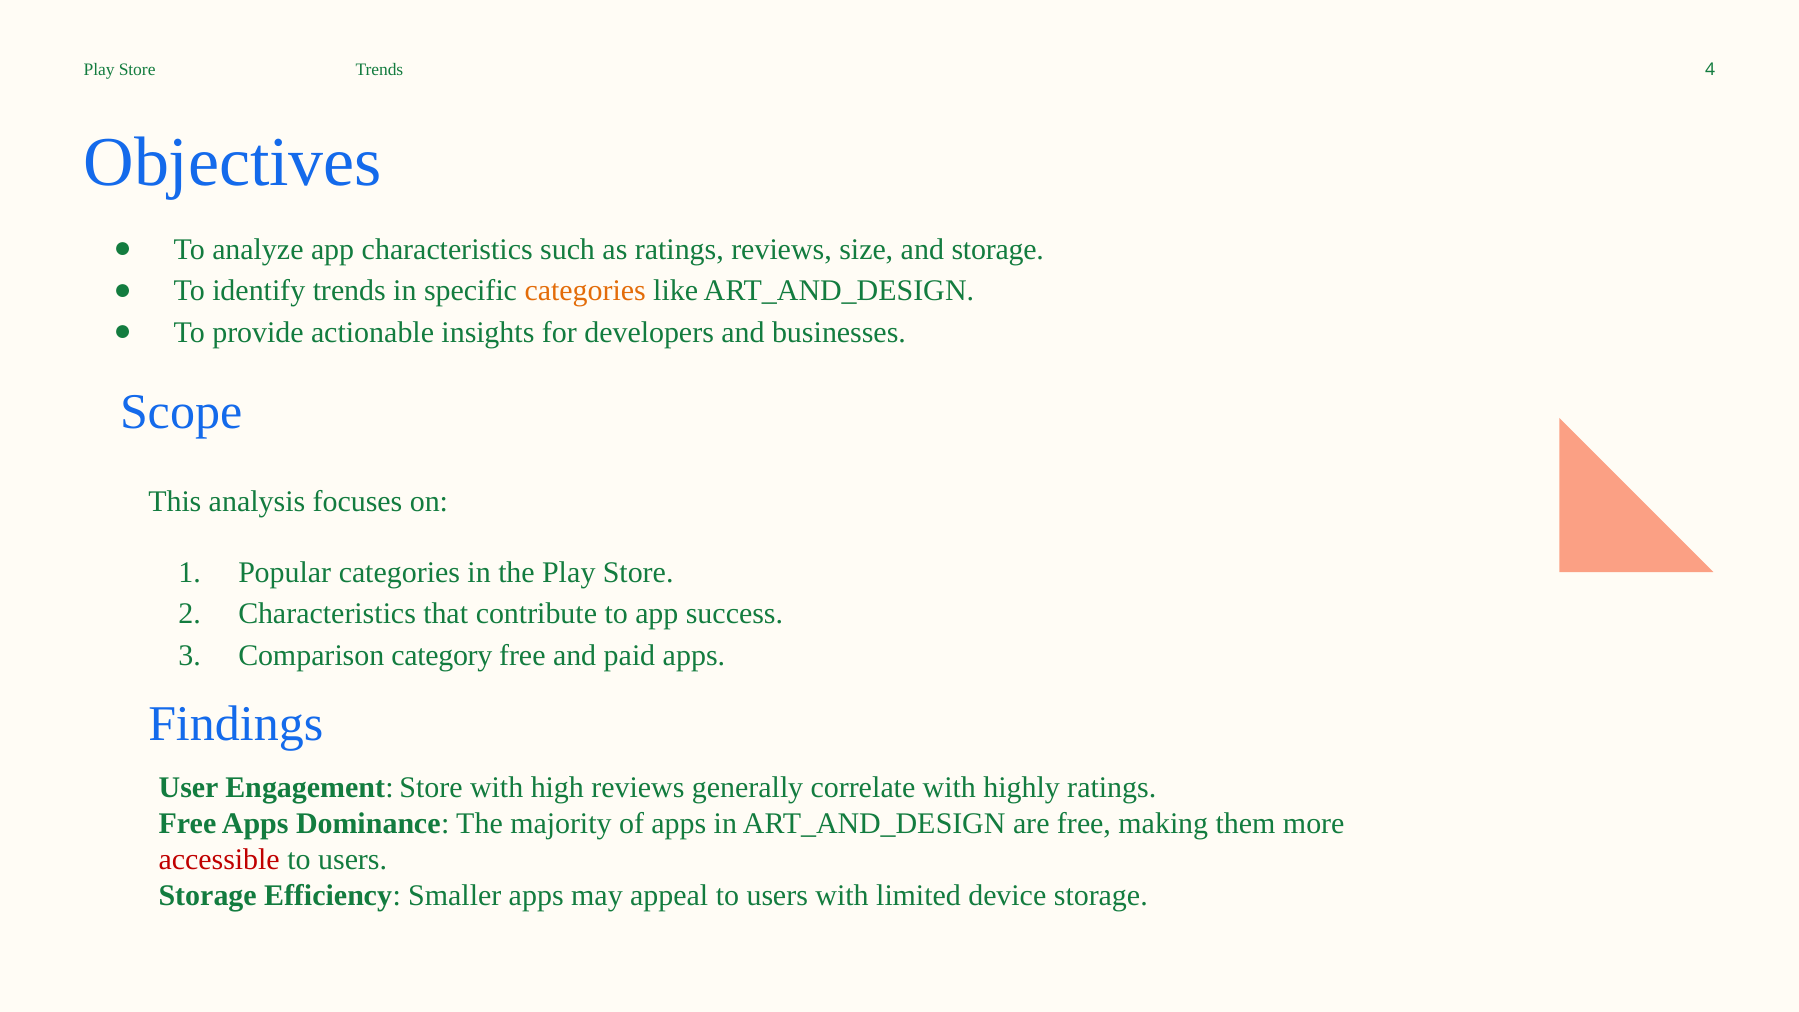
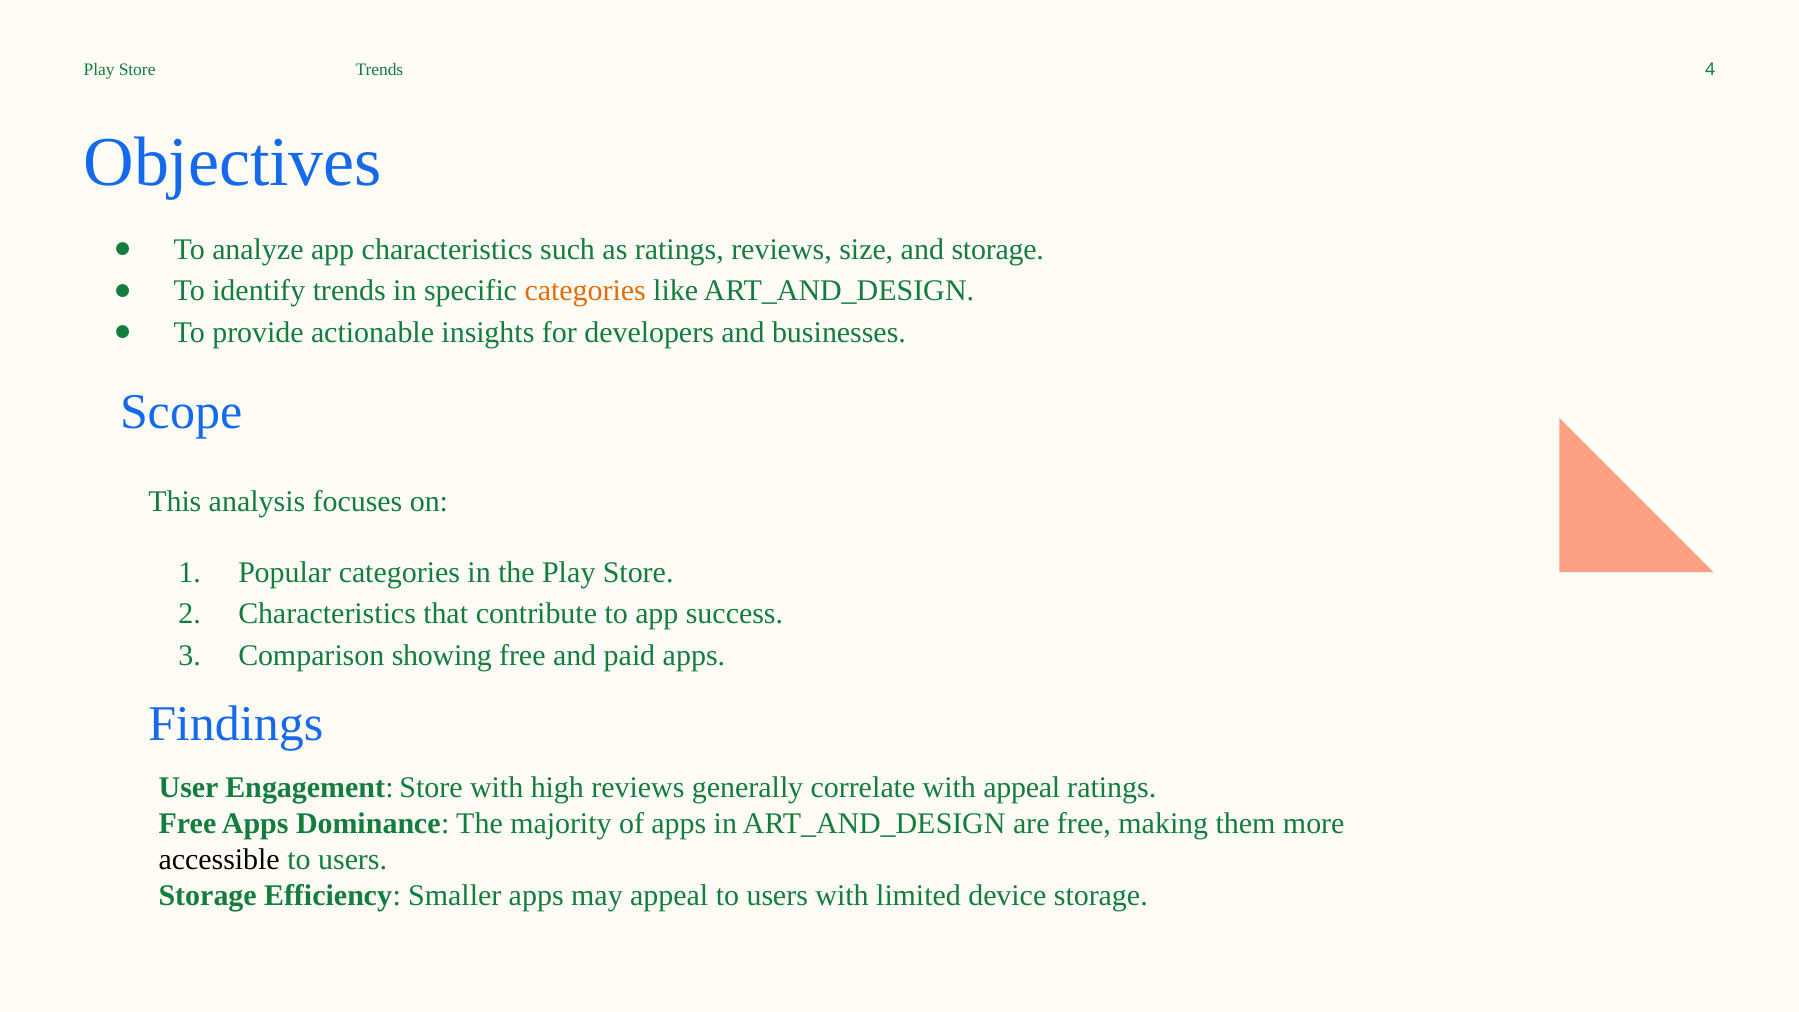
category: category -> showing (442, 655)
with highly: highly -> appeal (1022, 788)
accessible colour: red -> black (219, 860)
